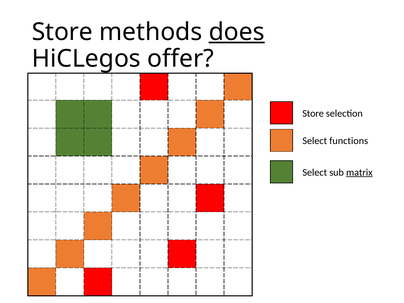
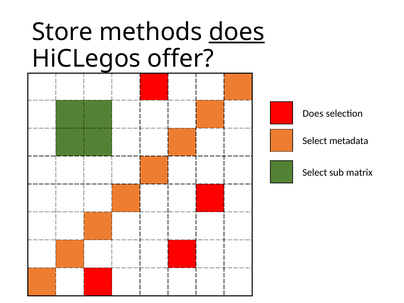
Store: Store -> Does (313, 113)
functions: functions -> metadata (349, 141)
matrix underline: present -> none (359, 172)
